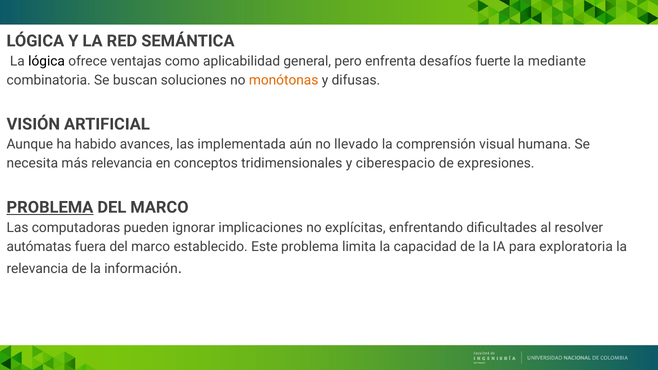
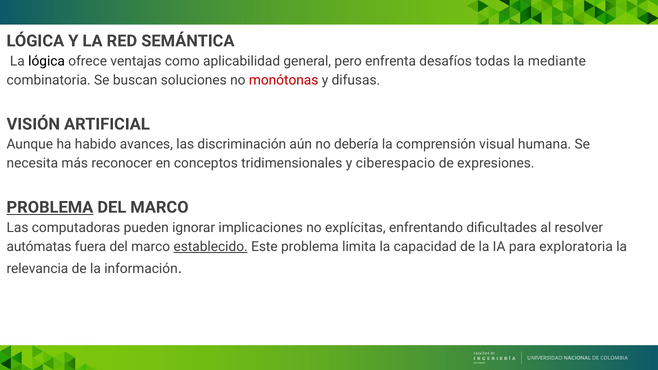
fuerte: fuerte -> todas (493, 61)
monótonas colour: orange -> red (284, 80)
implementada: implementada -> discriminación (242, 145)
llevado: llevado -> debería (356, 145)
más relevancia: relevancia -> reconocer (122, 163)
establecido underline: none -> present (211, 247)
